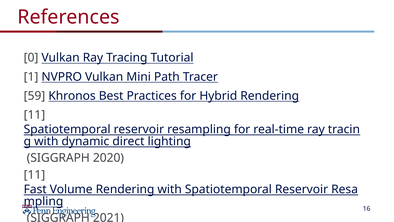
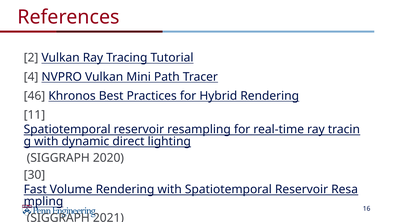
0: 0 -> 2 (31, 58)
1: 1 -> 4 (31, 77)
59: 59 -> 46 (34, 96)
11: 11 -> 30 (34, 175)
